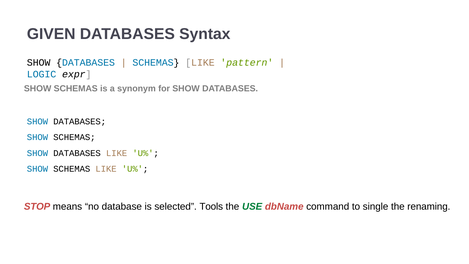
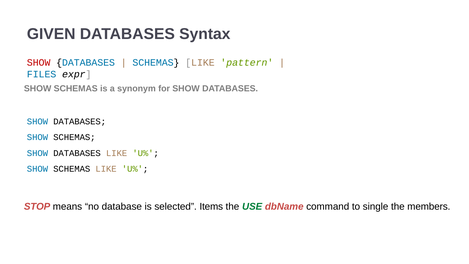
SHOW colour: black -> red (39, 63)
LOGIC: LOGIC -> FILES (42, 74)
Tools: Tools -> Items (211, 206)
renaming: renaming -> members (429, 206)
